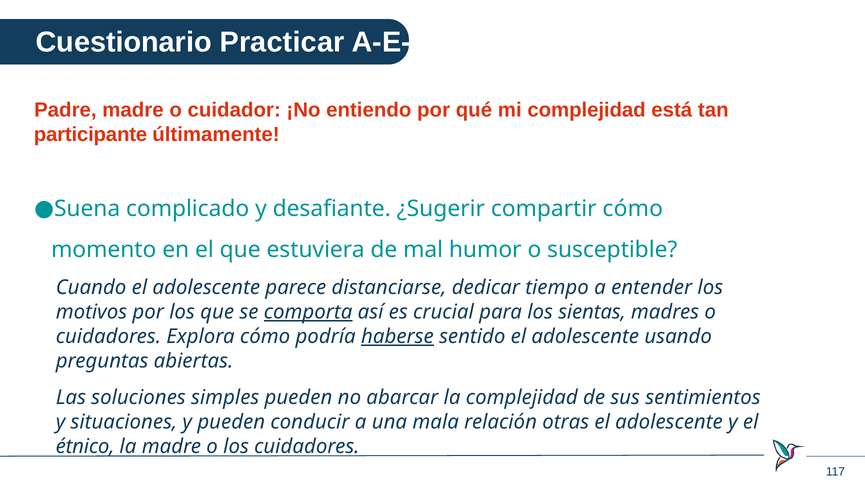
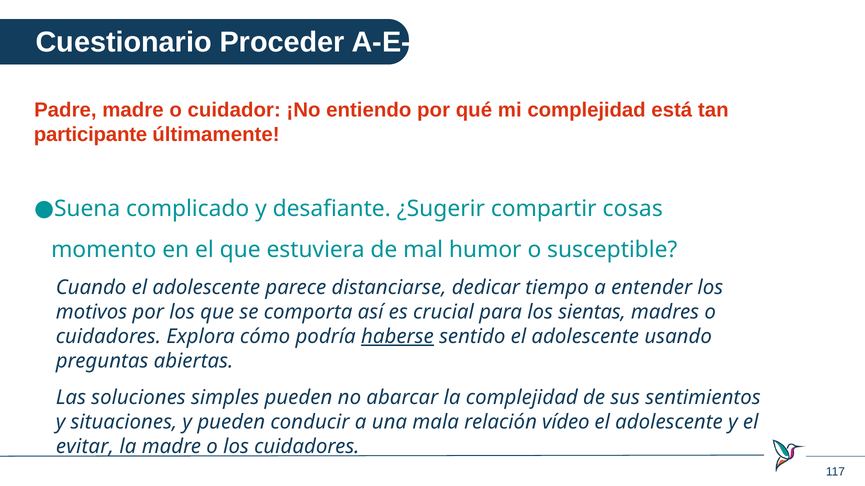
Practicar: Practicar -> Proceder (282, 42)
compartir cómo: cómo -> cosas (633, 209)
comporta underline: present -> none (308, 312)
otras: otras -> vídeo (566, 422)
étnico: étnico -> evitar (85, 447)
